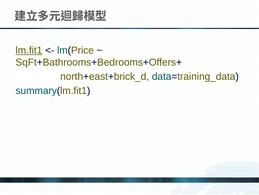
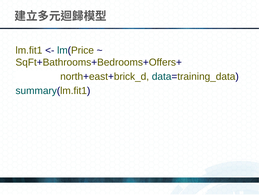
lm.fit1 underline: present -> none (29, 50)
